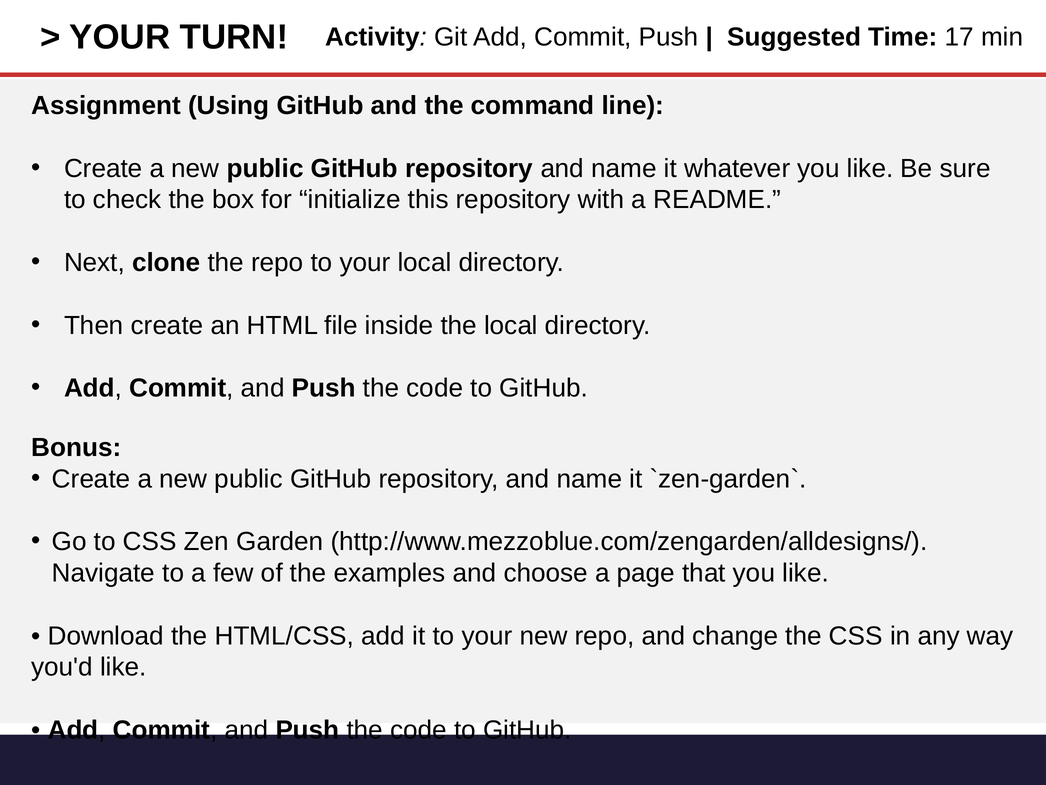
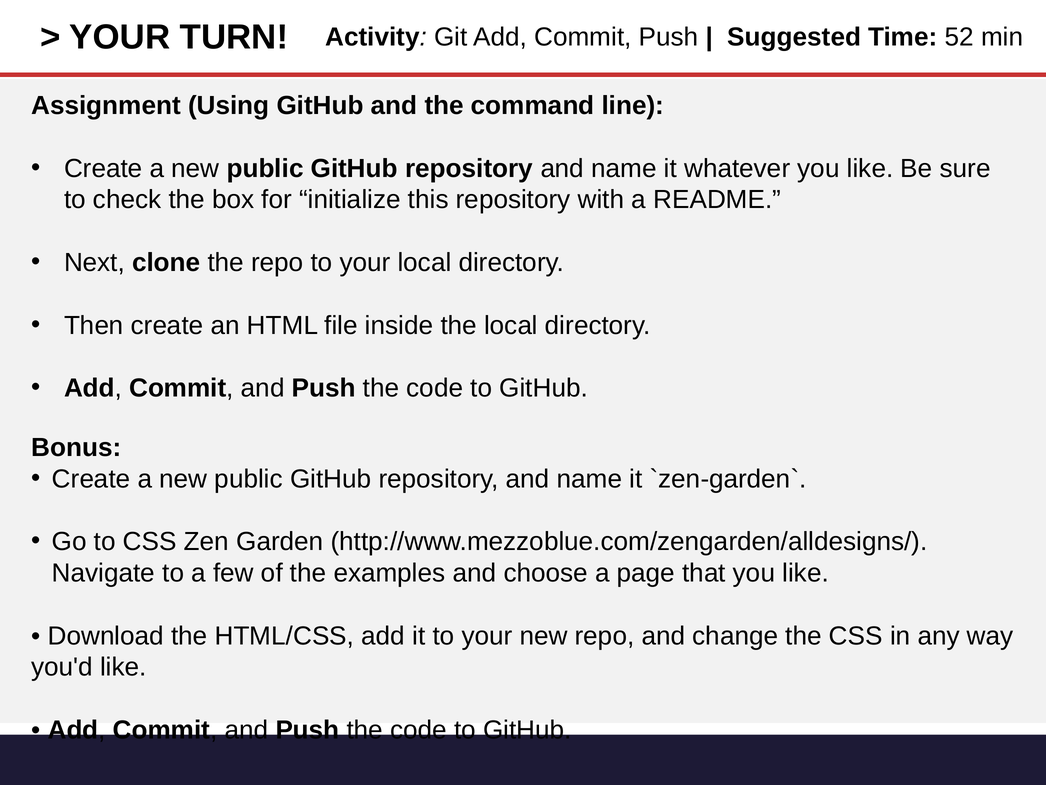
17: 17 -> 52 (959, 37)
